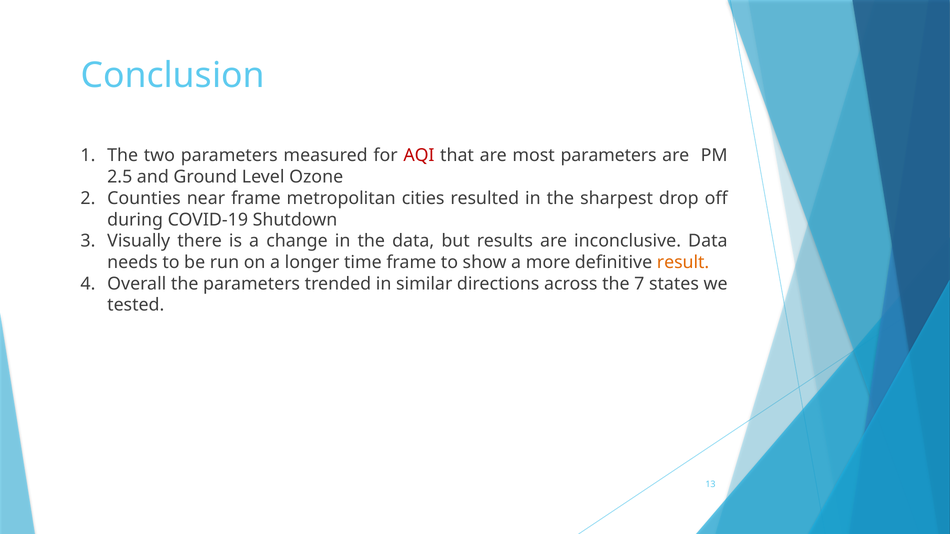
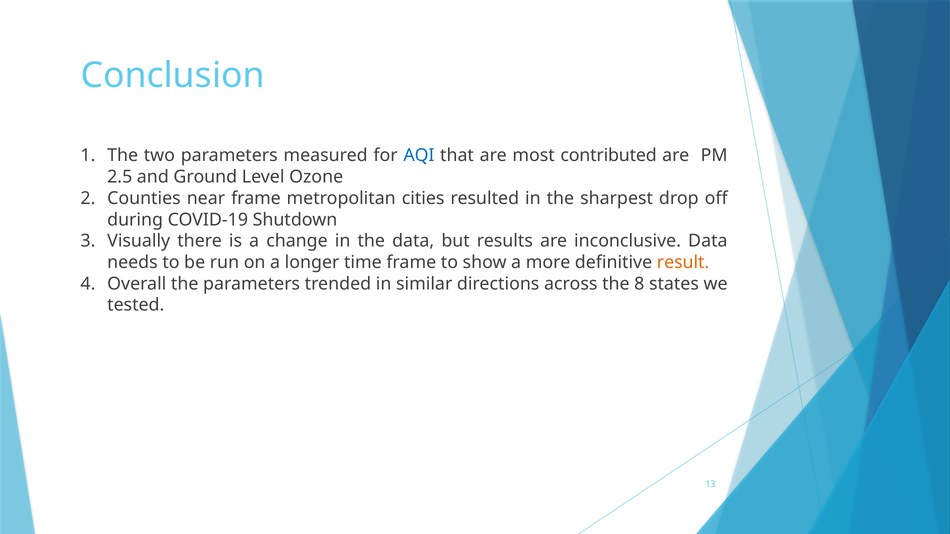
AQI colour: red -> blue (419, 156)
most parameters: parameters -> contributed (609, 156)
7: 7 -> 8 (639, 284)
